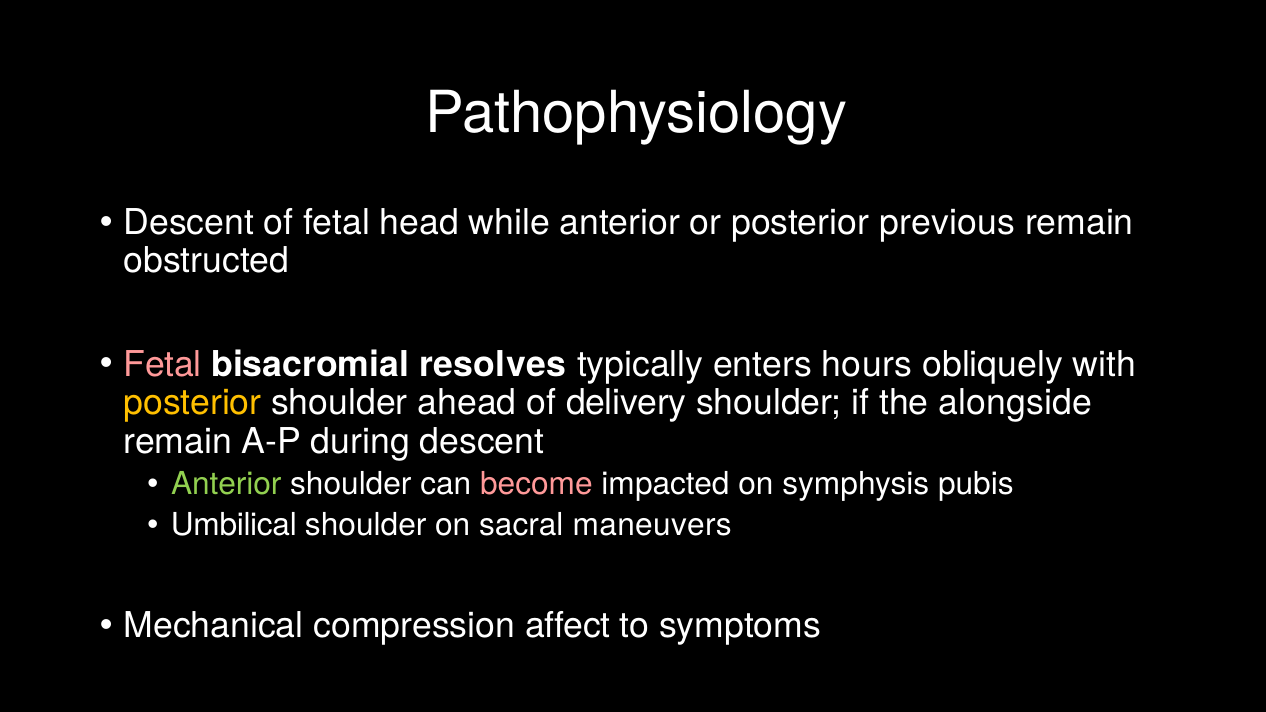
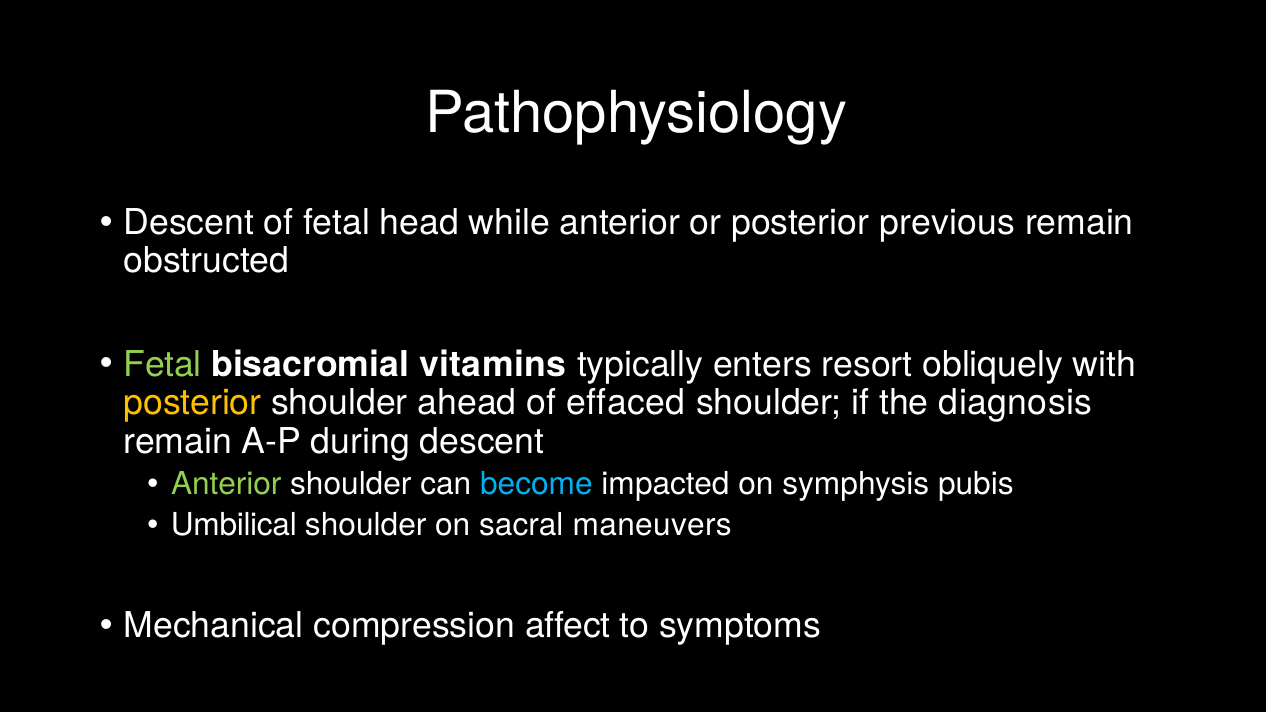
Fetal colour: pink -> light green (163, 364)
resolves: resolves -> vitamins (493, 364)
hours: hours -> resort (867, 364)
delivery: delivery -> effaced (626, 403)
alongside: alongside -> diagnosis (1016, 403)
become colour: pink -> light blue (536, 484)
